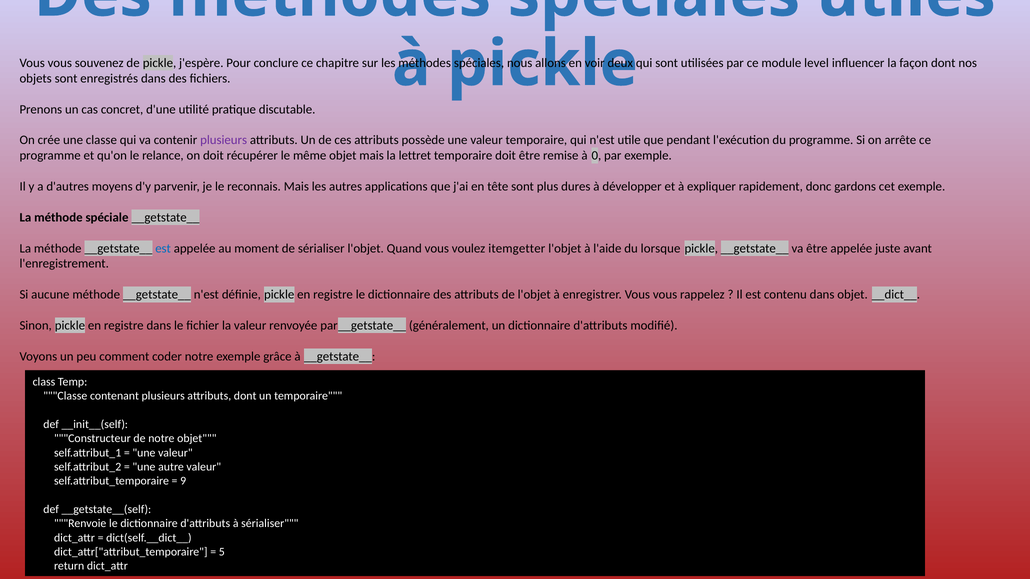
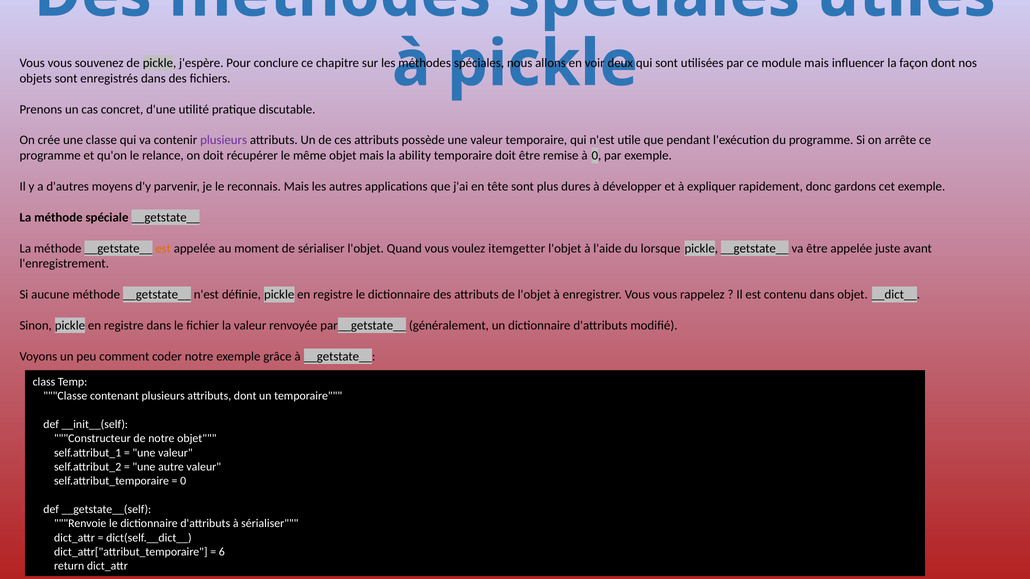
module level: level -> mais (817, 63)
lettret: lettret -> ability (415, 156)
est colour: blue -> orange (163, 248)
9: 9 -> 0 (183, 481)
5: 5 -> 6 (222, 552)
